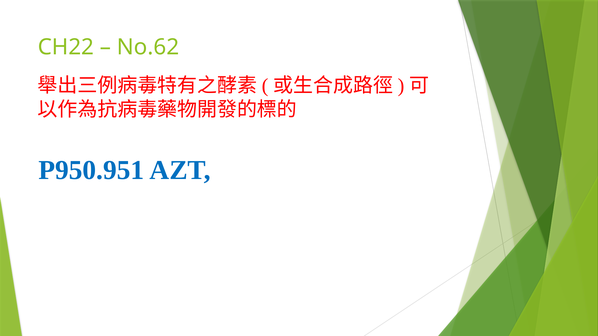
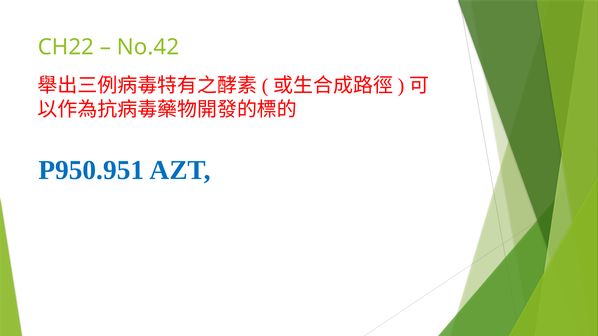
No.62: No.62 -> No.42 (148, 47)
